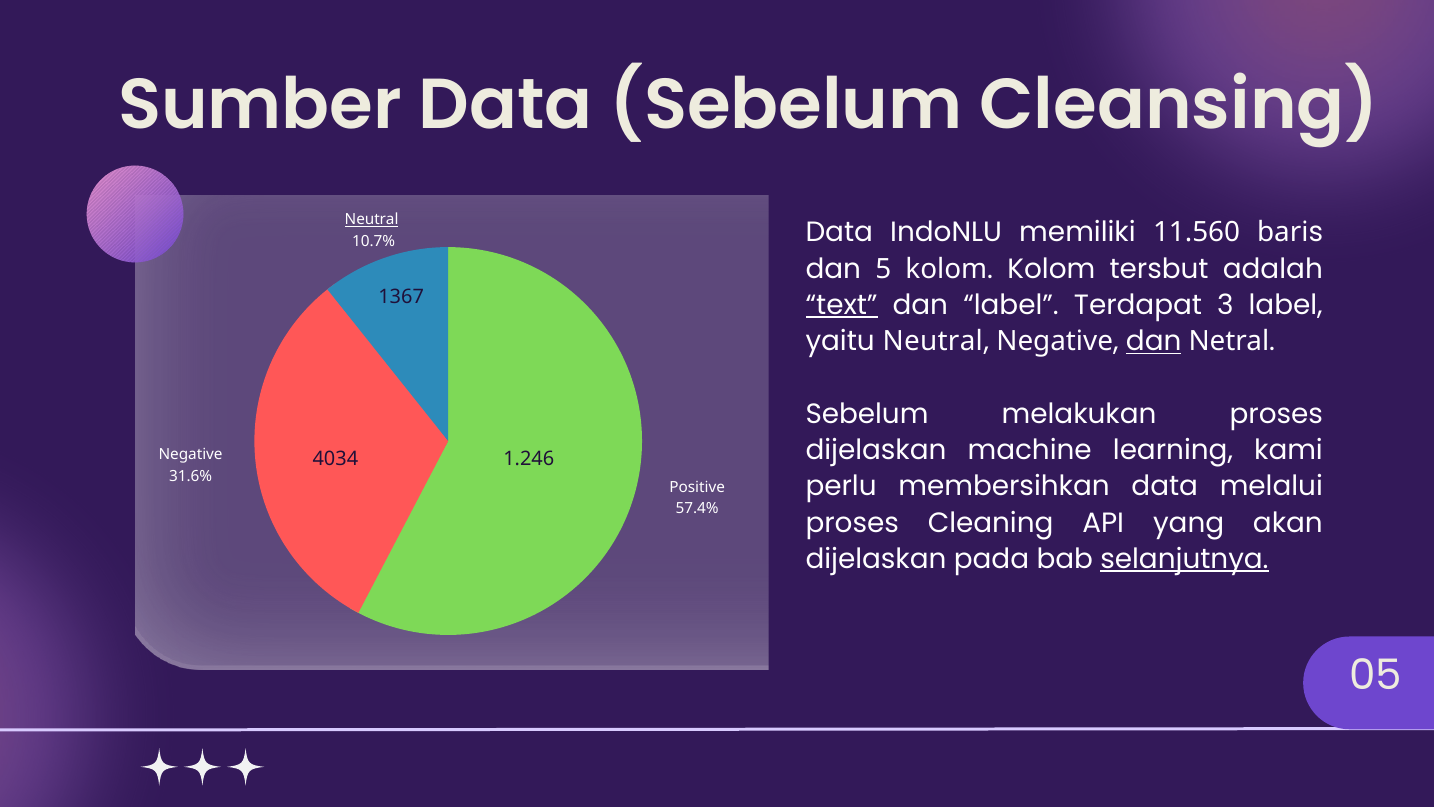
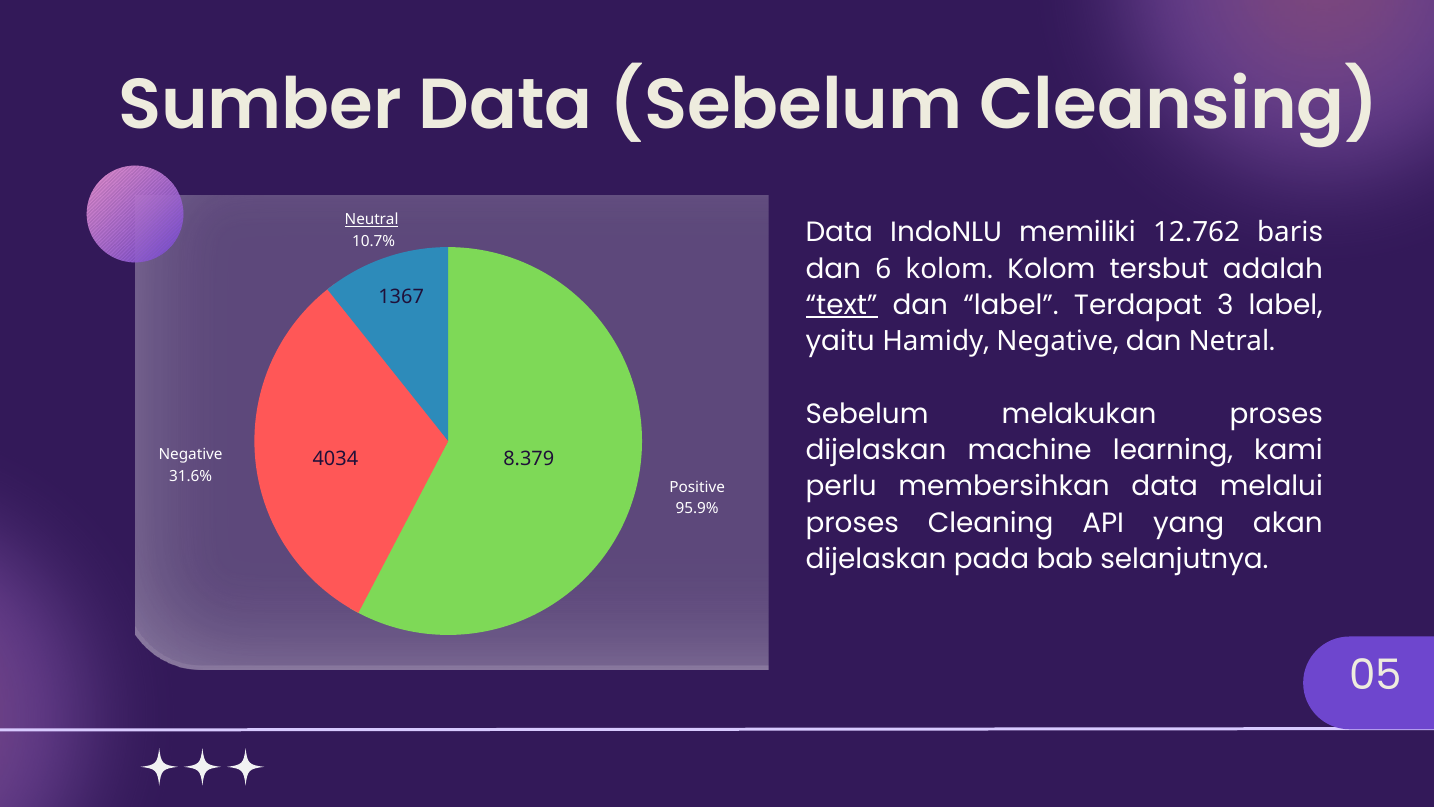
11.560: 11.560 -> 12.762 (1197, 232)
5: 5 -> 6 (883, 269)
yaitu Neutral: Neutral -> Hamidy (933, 341)
dan underline: present -> none (1154, 341)
1.246: 1.246 -> 8.379 (529, 459)
57.4%: 57.4% -> 95.9% (697, 508)
selanjutnya underline: present -> none (1184, 559)
